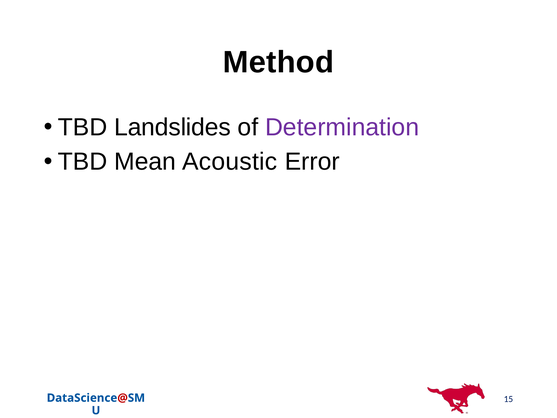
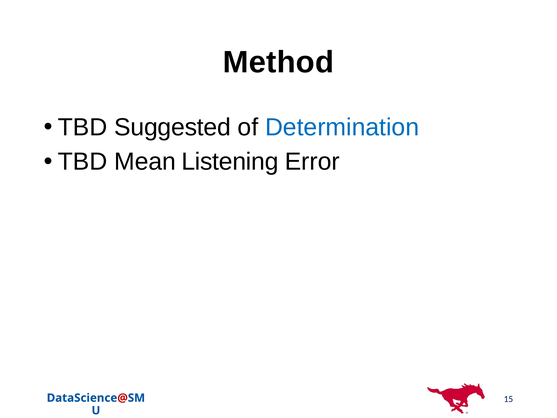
Landslides: Landslides -> Suggested (173, 127)
Determination colour: purple -> blue (342, 127)
Acoustic: Acoustic -> Listening (230, 162)
